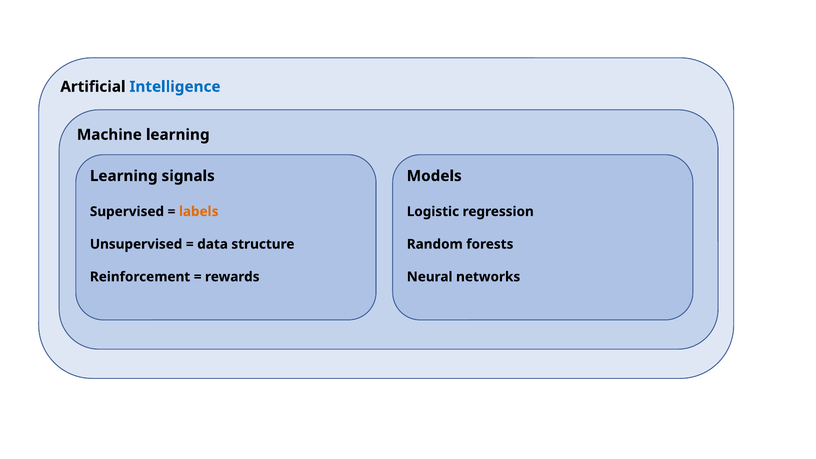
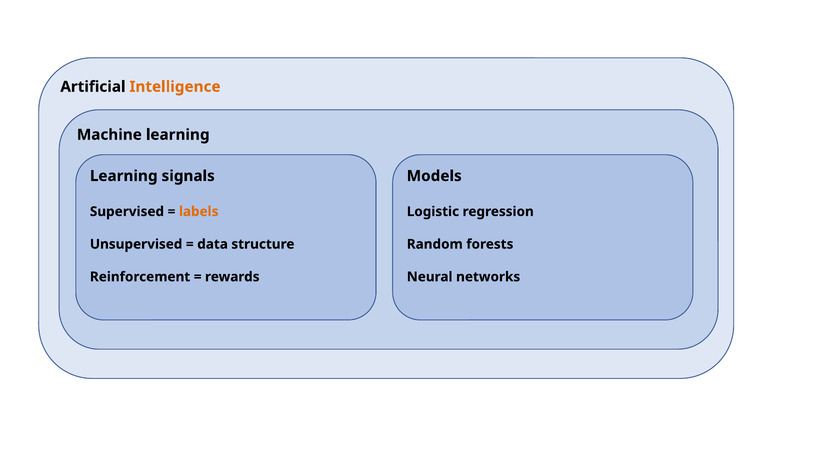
Intelligence colour: blue -> orange (175, 87)
